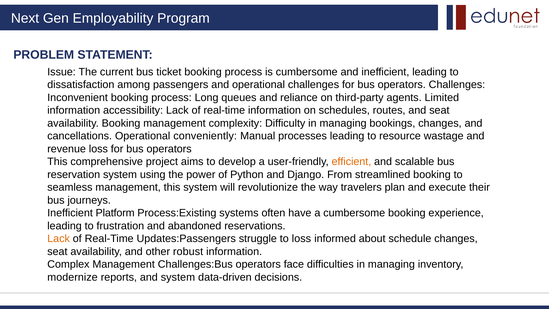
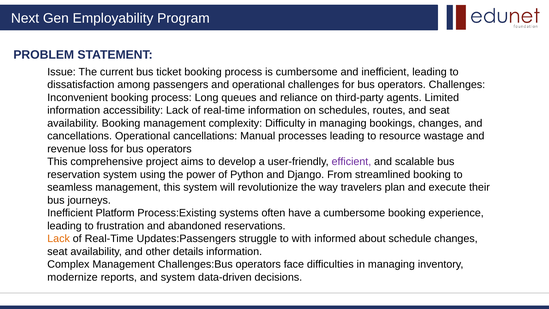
Operational conveniently: conveniently -> cancellations (205, 136)
efficient colour: orange -> purple (351, 162)
to loss: loss -> with (301, 239)
robust: robust -> details (188, 251)
